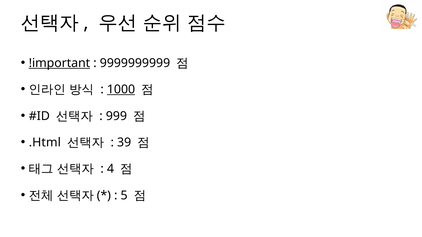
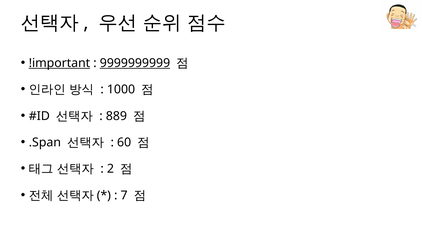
9999999999 underline: none -> present (135, 63)
1000 underline: present -> none (121, 90)
999: 999 -> 889 (116, 116)
.Html: .Html -> .Span (45, 143)
39: 39 -> 60 (124, 143)
4: 4 -> 2 (110, 169)
5: 5 -> 7 (124, 196)
